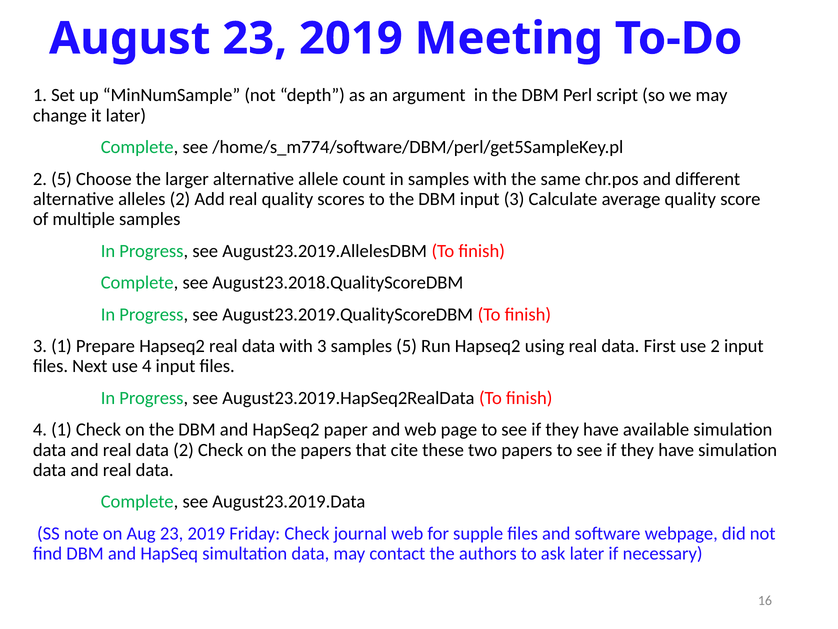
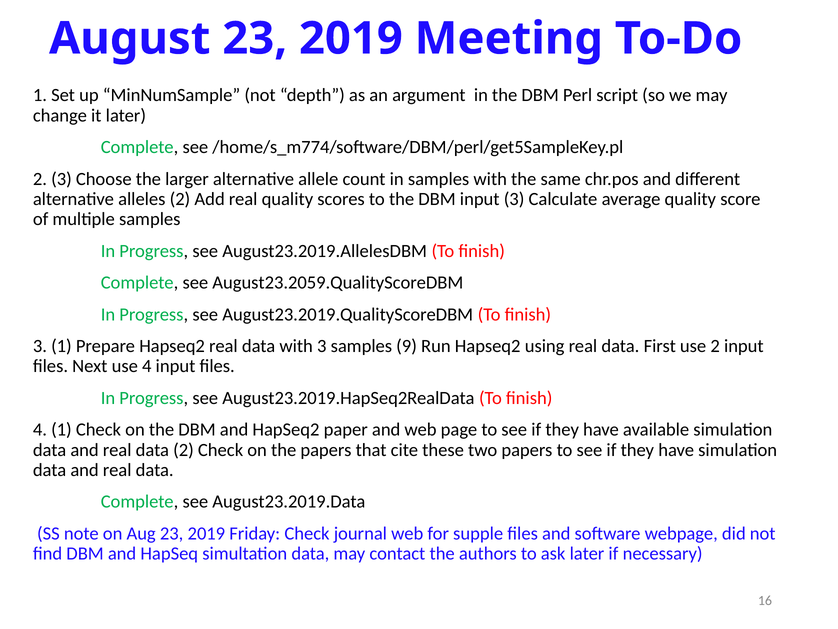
2 5: 5 -> 3 (61, 179)
August23.2018.QualityScoreDBM: August23.2018.QualityScoreDBM -> August23.2059.QualityScoreDBM (338, 282)
samples 5: 5 -> 9 (407, 346)
